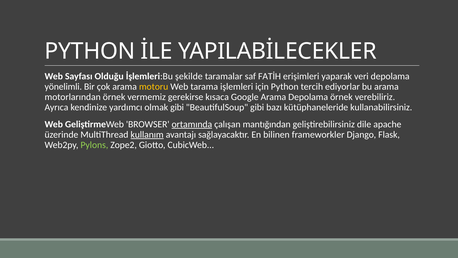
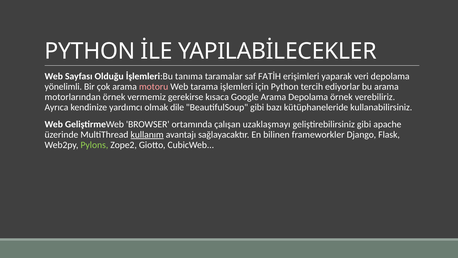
şekilde: şekilde -> tanıma (189, 76)
motoru colour: yellow -> pink (154, 86)
olmak gibi: gibi -> dile (177, 107)
ortamında underline: present -> none (192, 124)
mantığından: mantığından -> uzaklaşmayı (267, 124)
geliştirebilirsiniz dile: dile -> gibi (364, 124)
